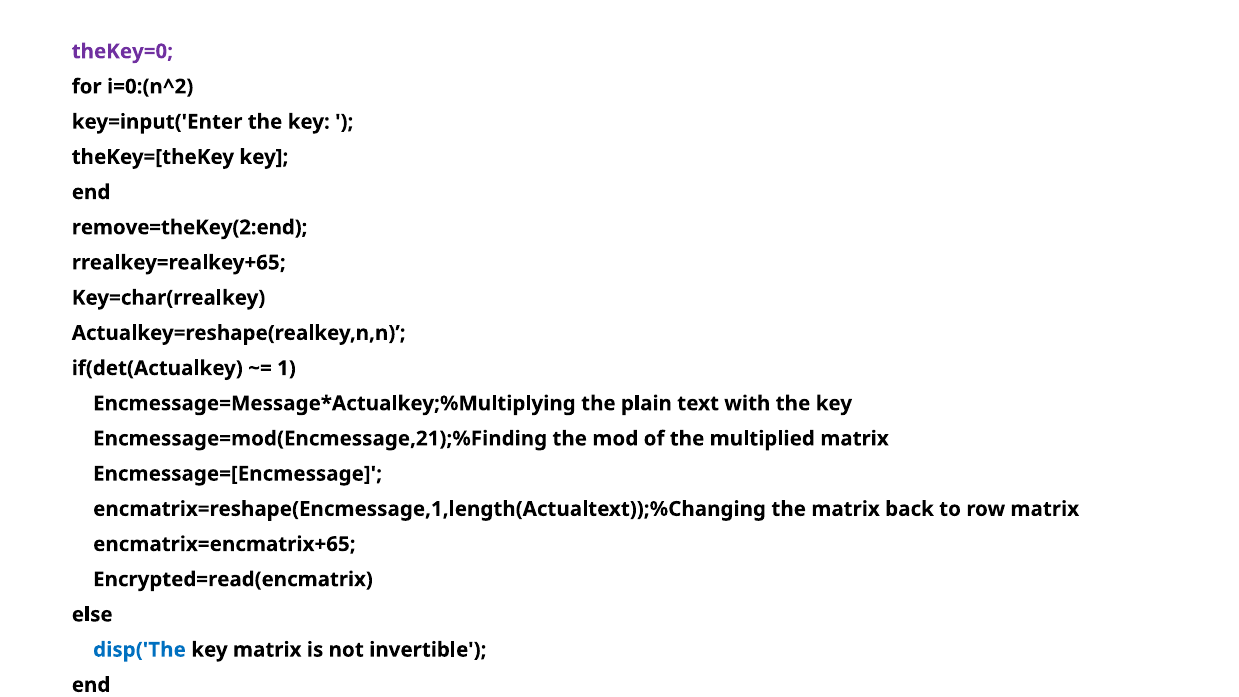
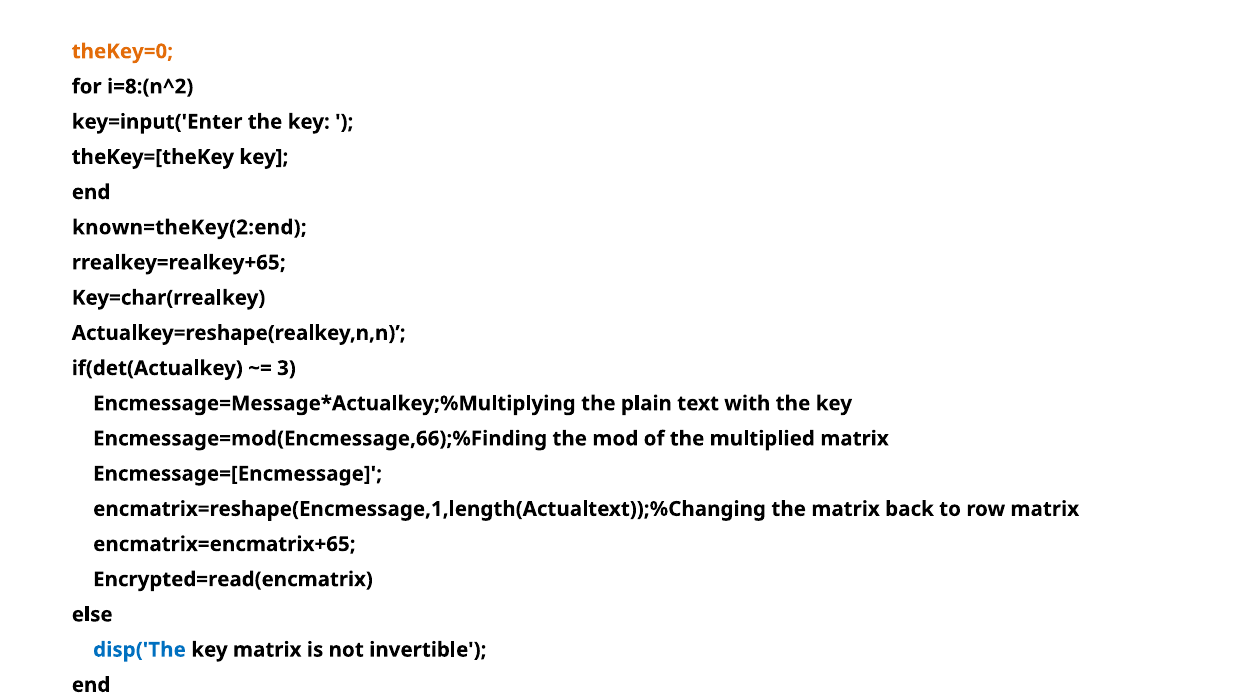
theKey=0 colour: purple -> orange (122, 51)
i=0:(n^2: i=0:(n^2 -> i=8:(n^2 (150, 87)
remove=theKey(2:end: remove=theKey(2:end -> known=theKey(2:end (189, 227)
1: 1 -> 3 (286, 368)
Encmessage=mod(Encmessage,21);%Finding: Encmessage=mod(Encmessage,21);%Finding -> Encmessage=mod(Encmessage,66);%Finding (320, 439)
